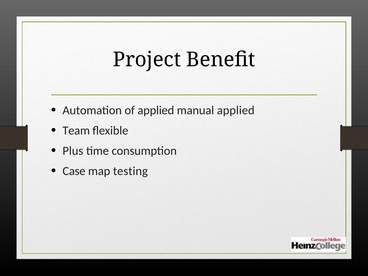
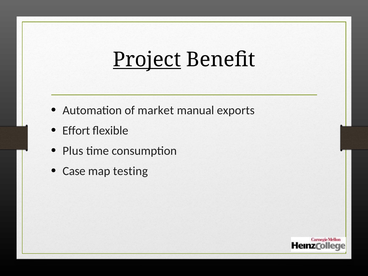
Project underline: none -> present (147, 60)
of applied: applied -> market (156, 110)
manual applied: applied -> exports (236, 110)
Team: Team -> Effort (76, 131)
